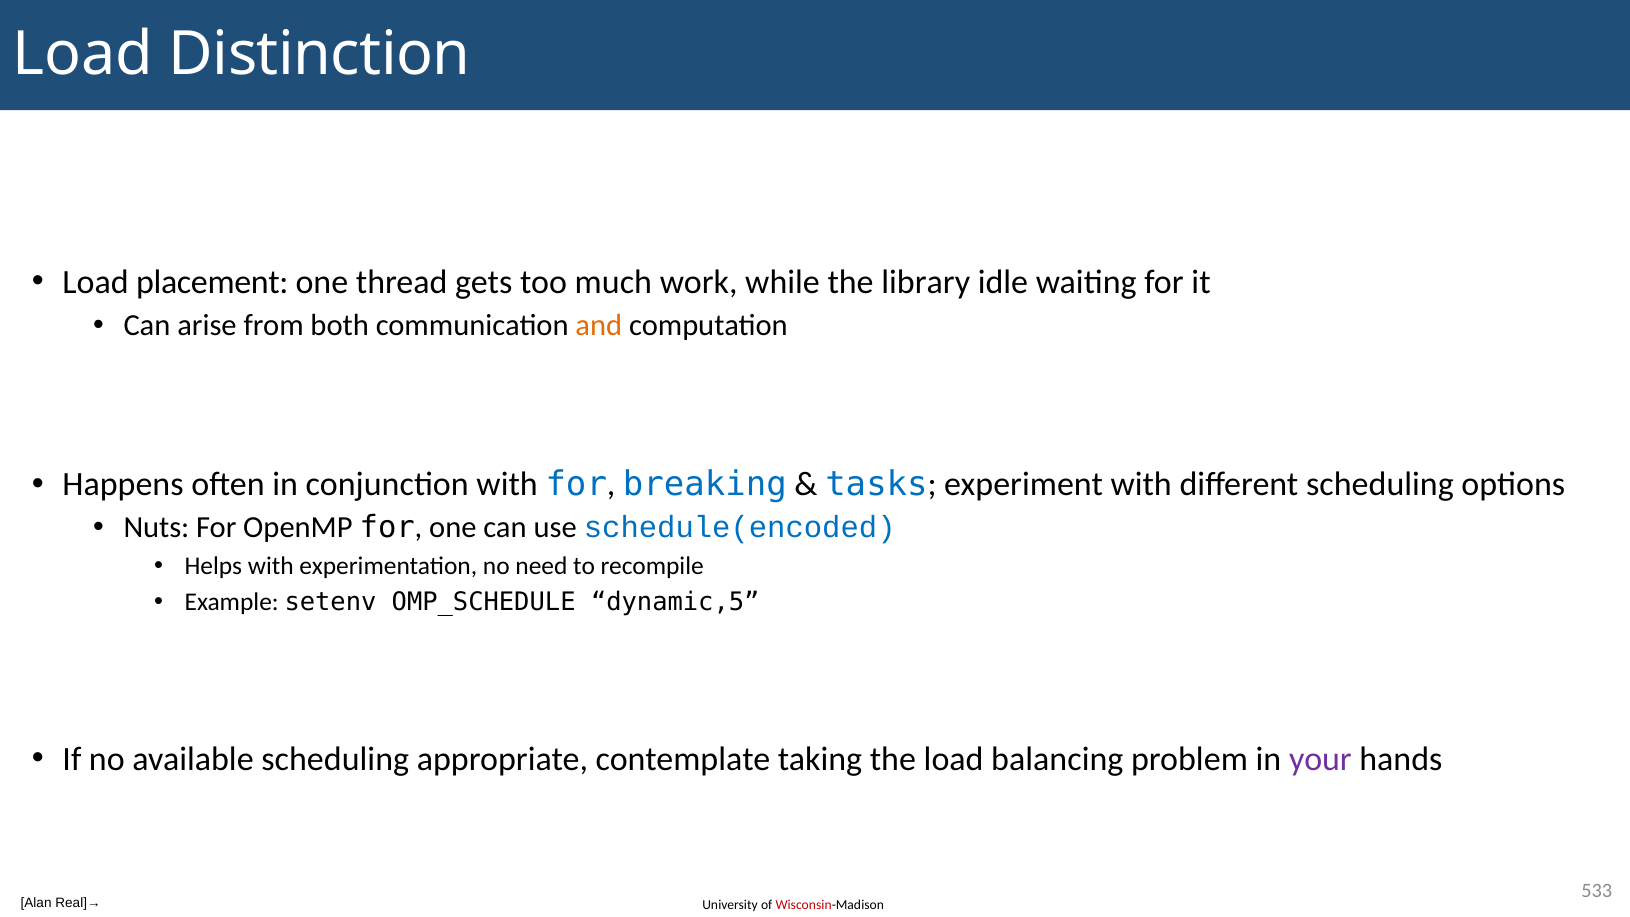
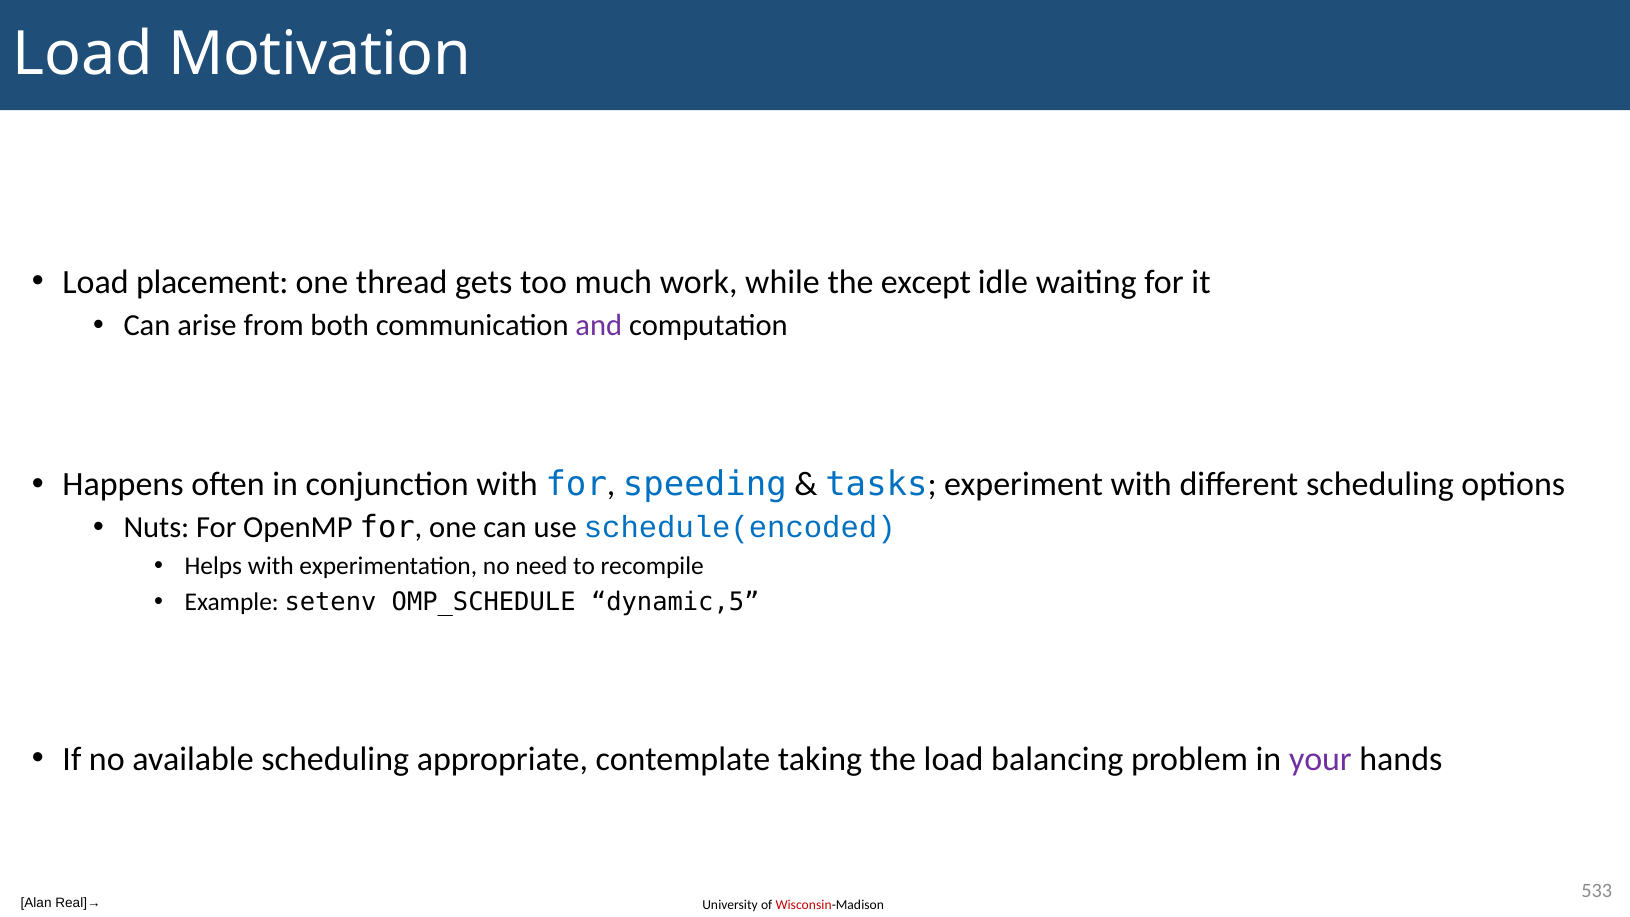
Distinction: Distinction -> Motivation (320, 55)
library: library -> except (926, 282)
and colour: orange -> purple (599, 325)
breaking: breaking -> speeding (705, 484)
